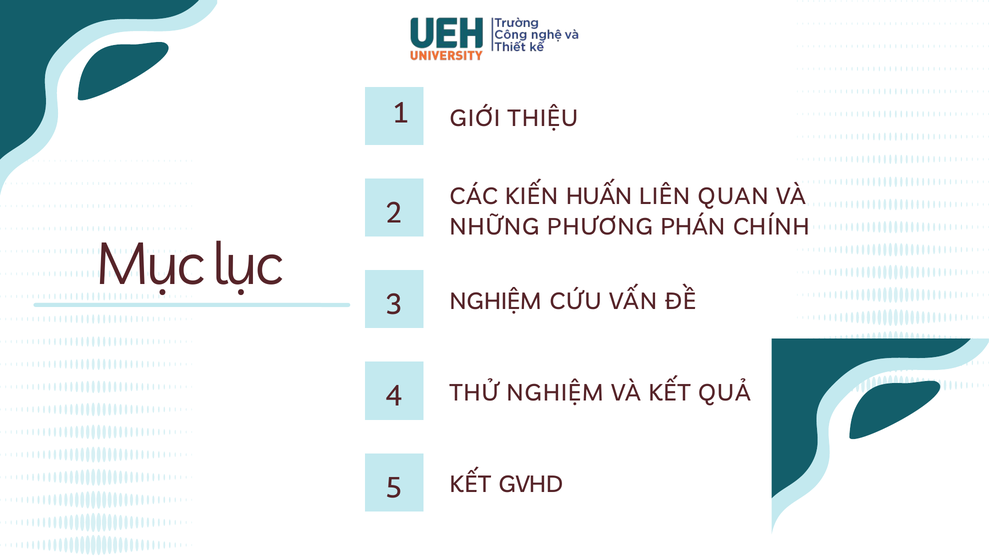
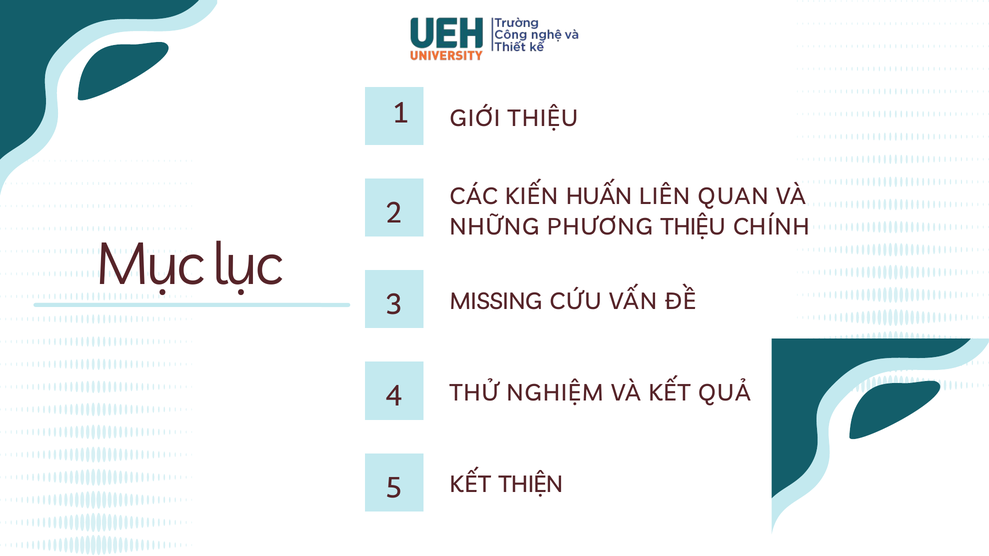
PHƯƠNG PHÁN: PHÁN -> THIỆU (693, 227)
NGHIỆM: NGHIỆM -> MISSING (496, 302)
GVHD: GVHD -> THIỆN (531, 485)
